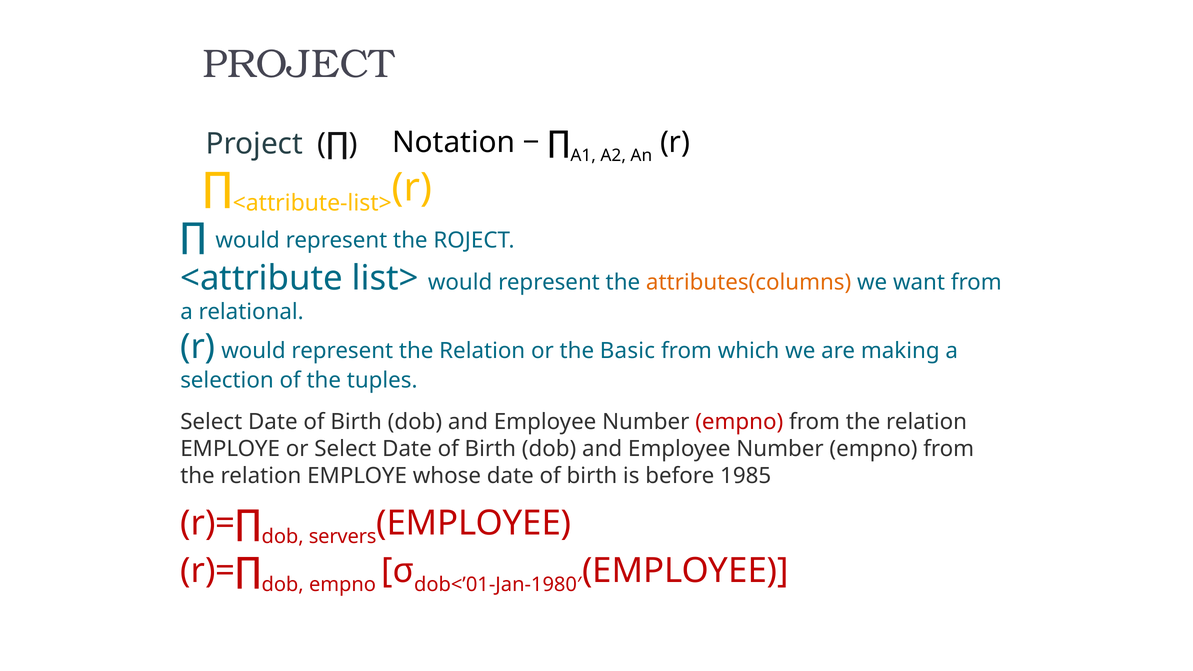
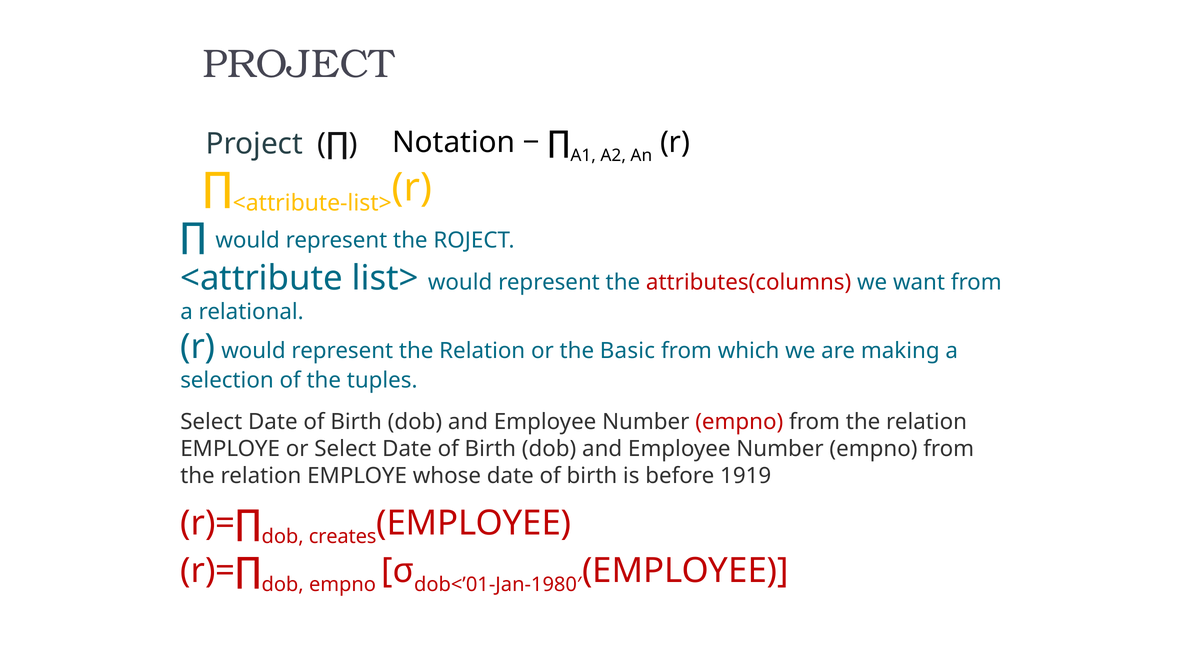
attributes(columns colour: orange -> red (749, 282)
1985: 1985 -> 1919 (746, 476)
servers: servers -> creates (343, 537)
